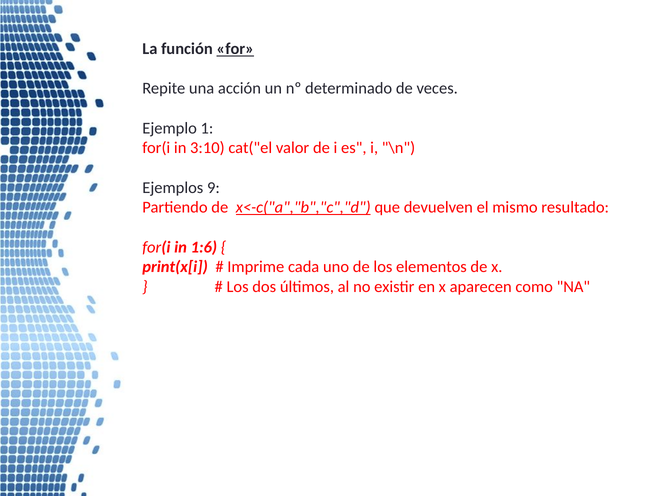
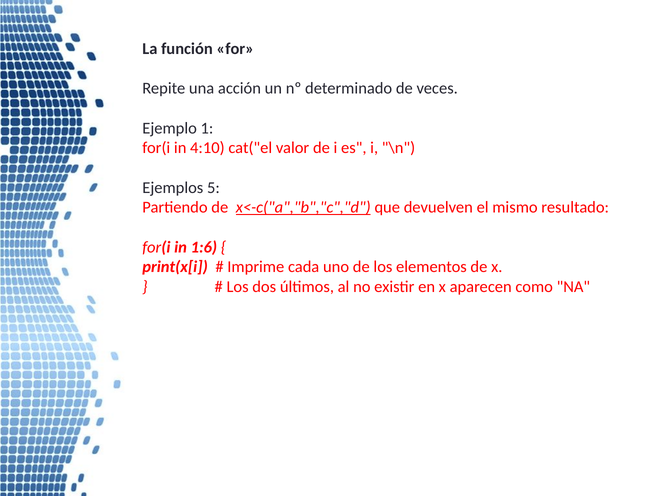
for underline: present -> none (235, 49)
3:10: 3:10 -> 4:10 (207, 148)
9: 9 -> 5 (213, 188)
